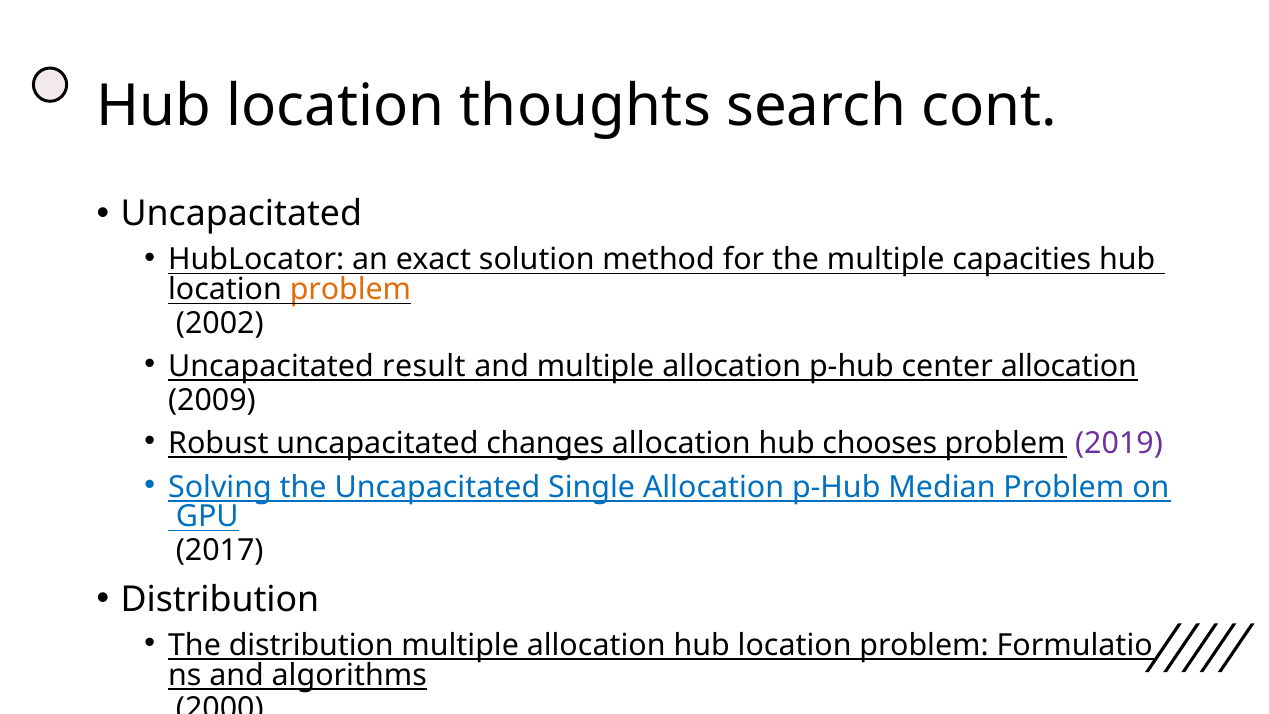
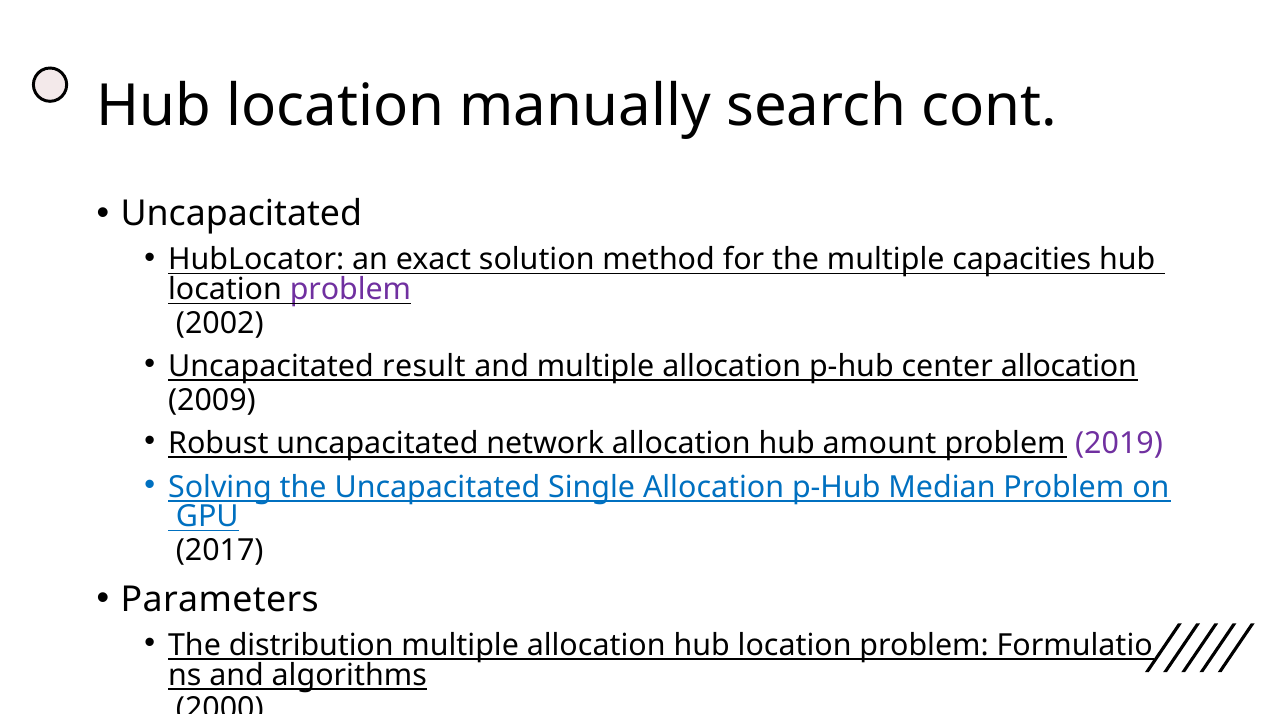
thoughts: thoughts -> manually (585, 107)
problem colour: orange -> purple (350, 290)
changes: changes -> network (545, 443)
chooses: chooses -> amount (879, 443)
Distribution: Distribution -> Parameters (220, 599)
